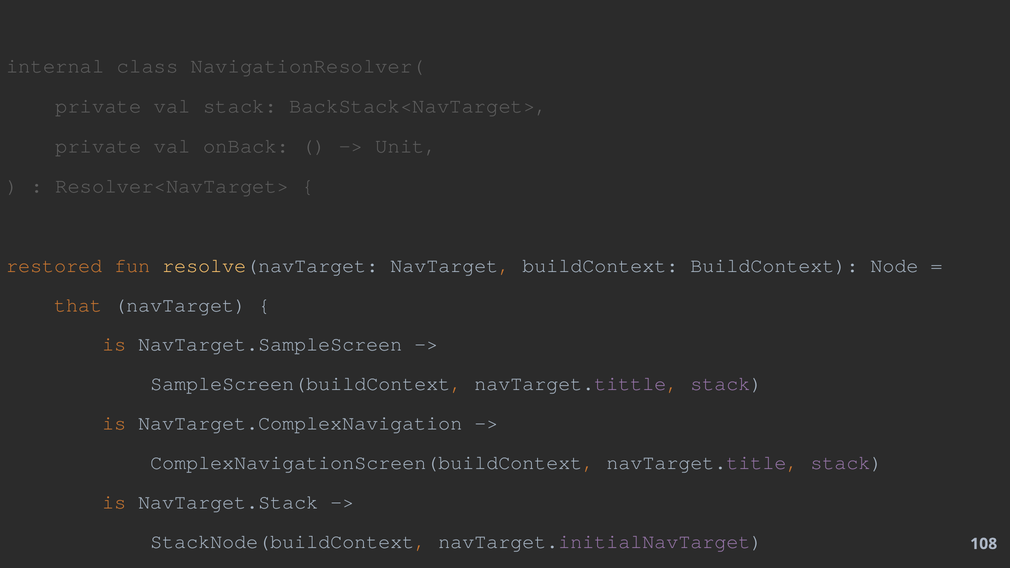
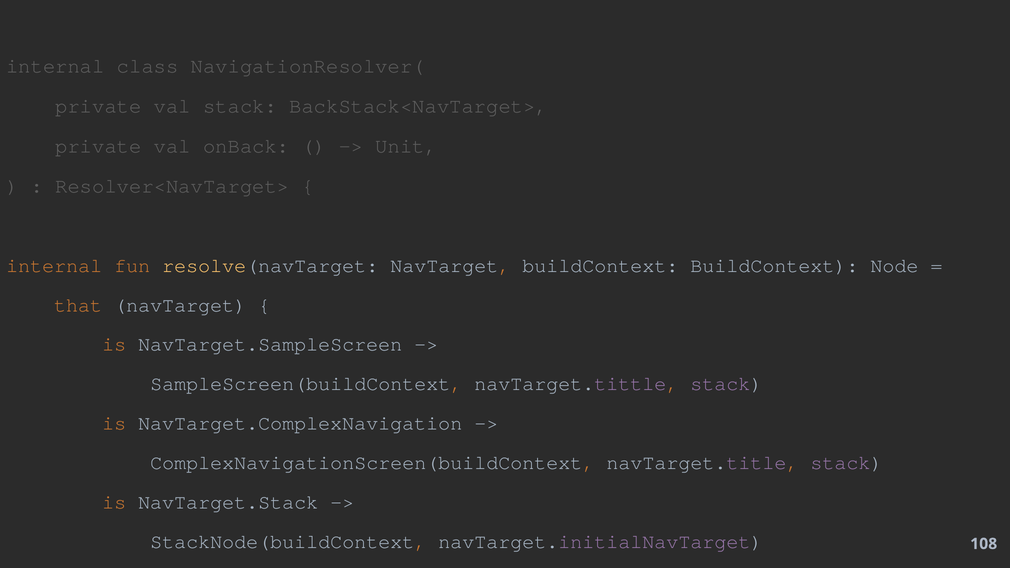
restored: restored -> internal (54, 266)
